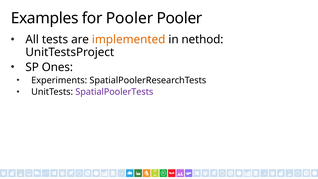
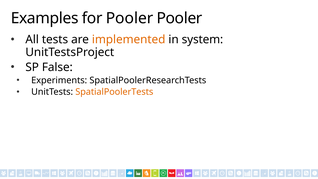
nethod: nethod -> system (202, 40)
Ones: Ones -> False (57, 67)
SpatialPoolerTests colour: purple -> orange (114, 92)
